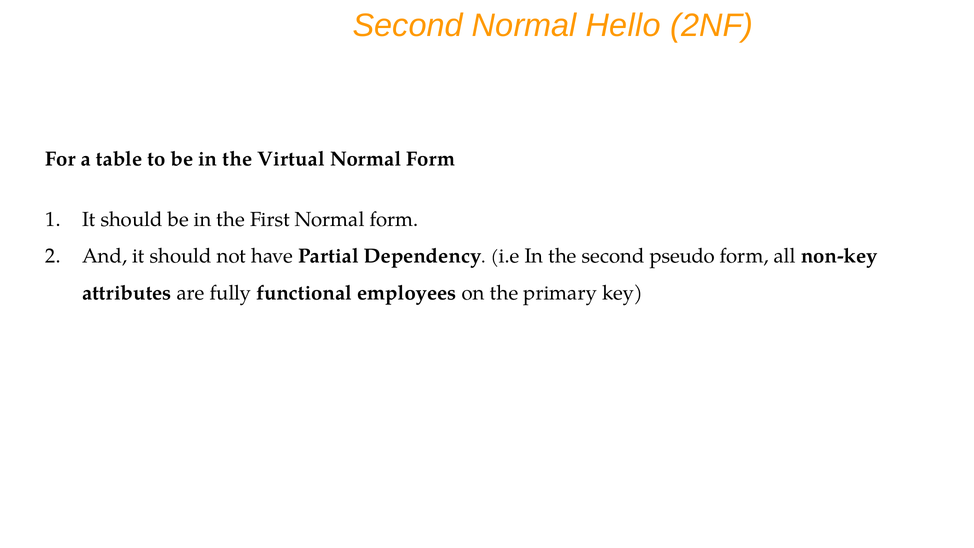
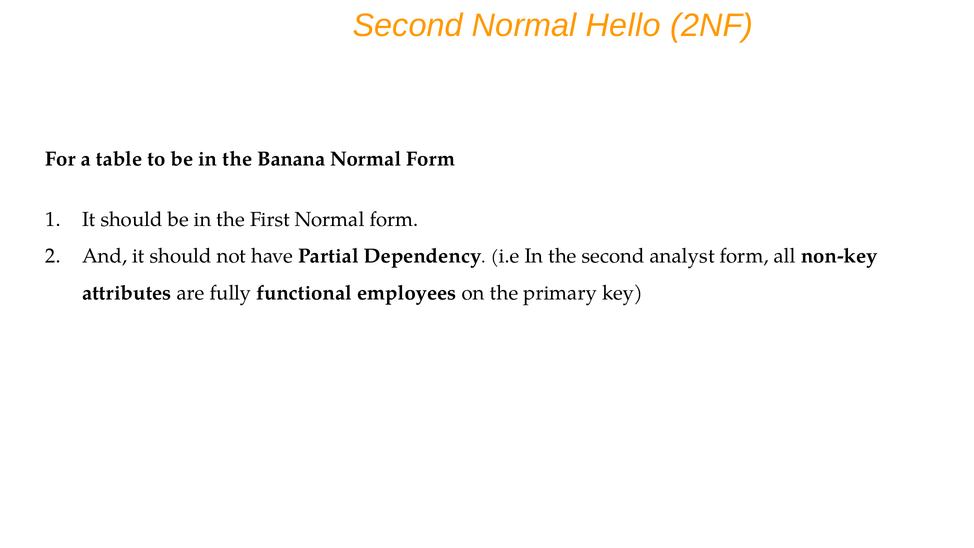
Virtual: Virtual -> Banana (291, 159)
pseudo: pseudo -> analyst (682, 256)
